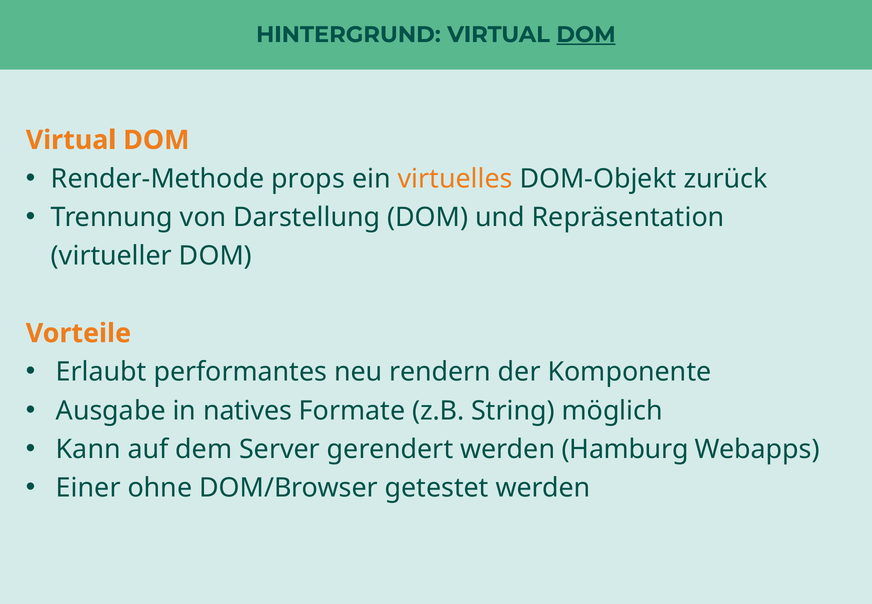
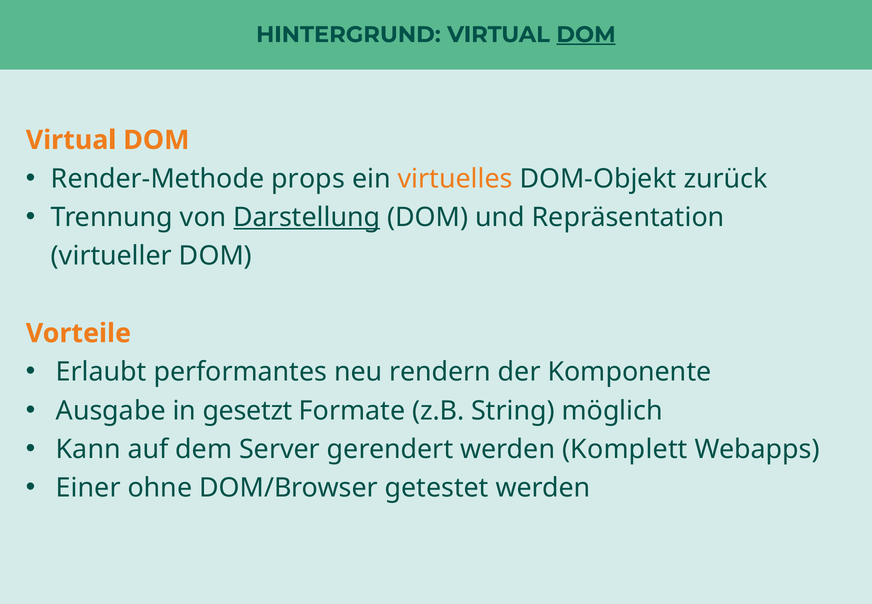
Darstellung underline: none -> present (307, 217)
natives: natives -> gesetzt (248, 410)
Hamburg: Hamburg -> Komplett (625, 449)
